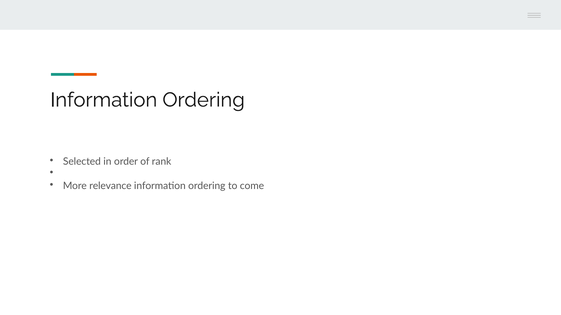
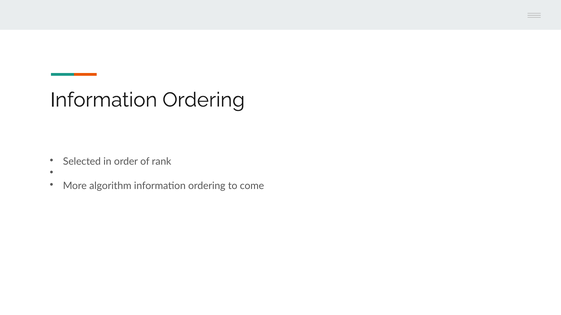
relevance: relevance -> algorithm (110, 186)
